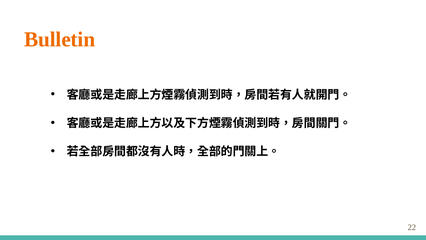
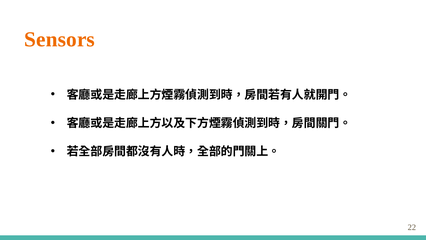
Bulletin: Bulletin -> Sensors (60, 39)
